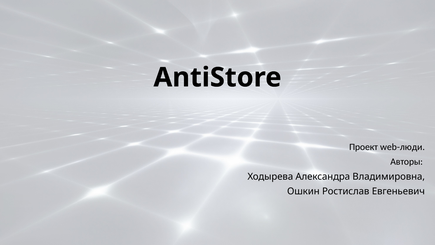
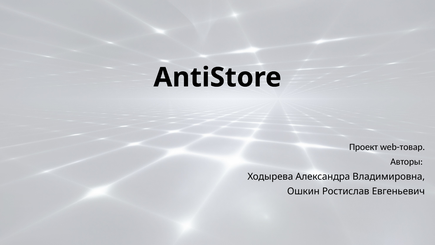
web-люди: web-люди -> web-товар (403, 147)
